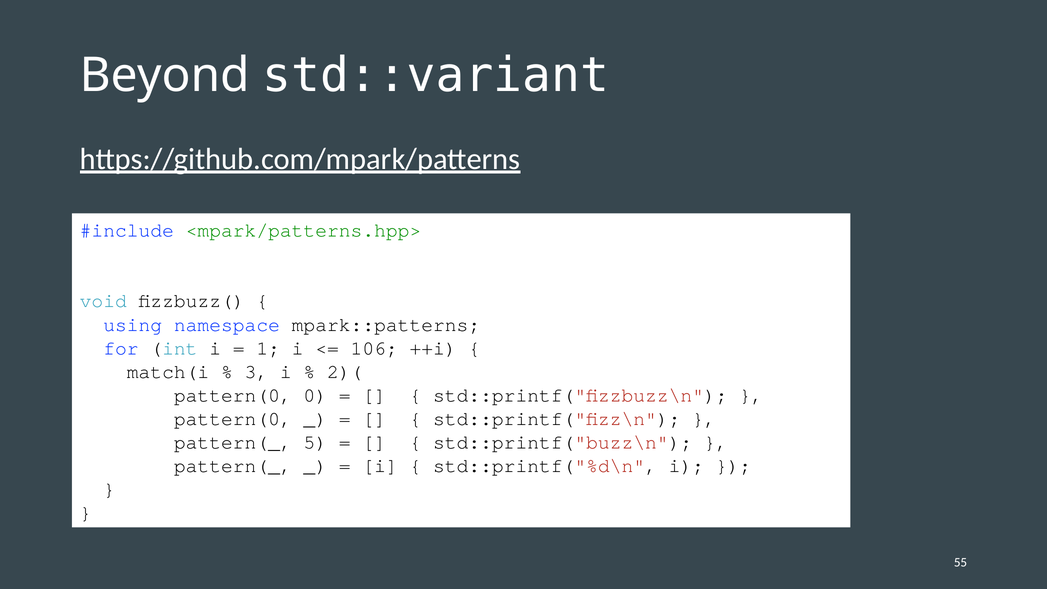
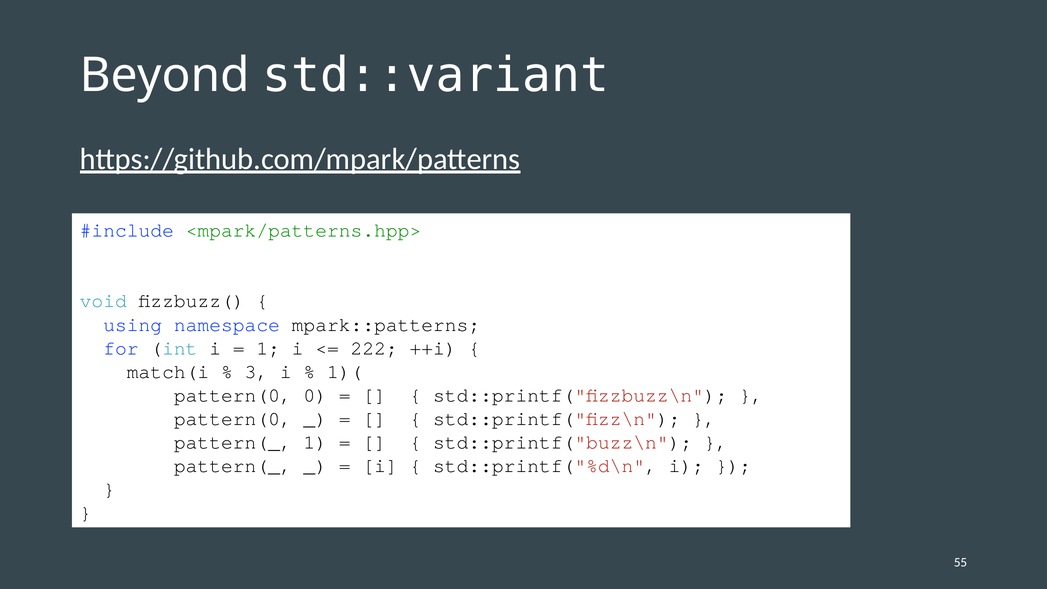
106: 106 -> 222 (374, 348)
2)(: 2)( -> 1)( (345, 372)
pattern(_ 5: 5 -> 1 (315, 442)
